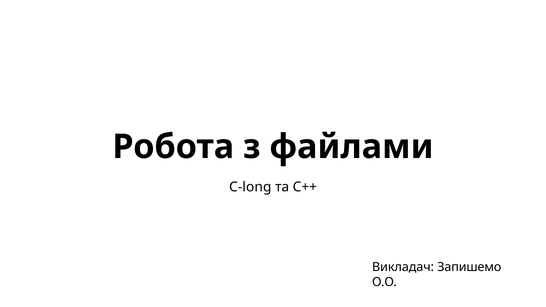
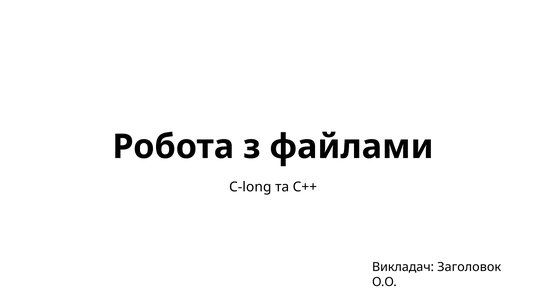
Запишемо: Запишемо -> Заголовок (469, 267)
